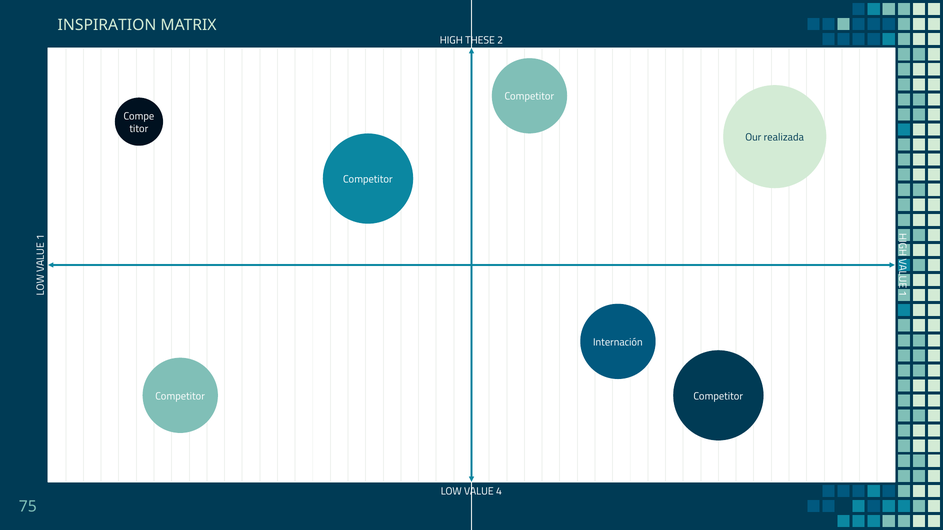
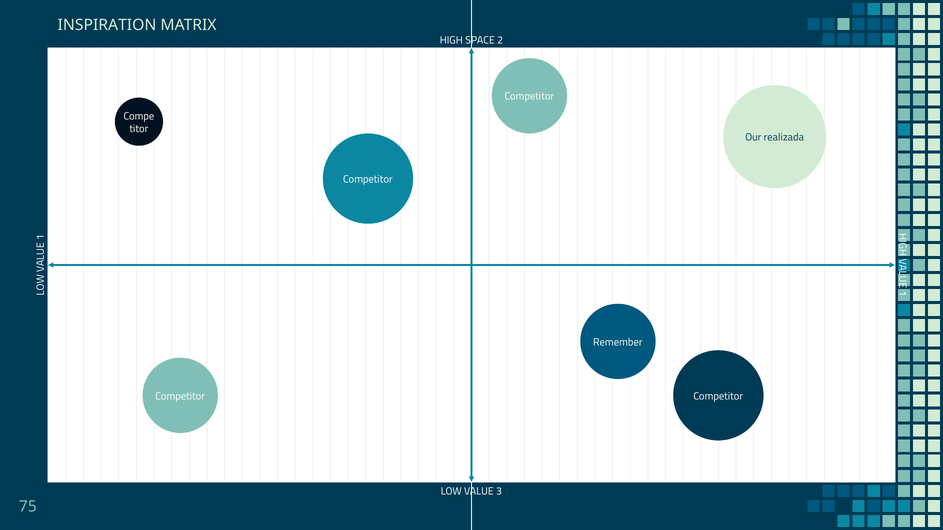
THESE: THESE -> SPACE (480, 40)
Internación: Internación -> Remember (618, 342)
4: 4 -> 3 (499, 491)
